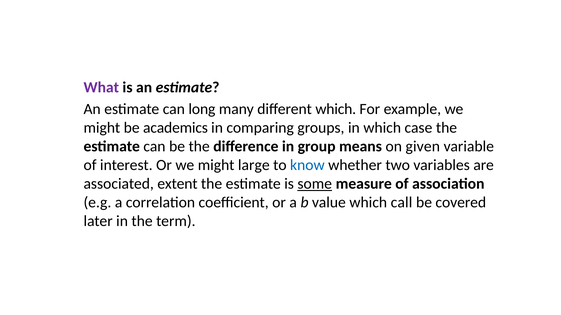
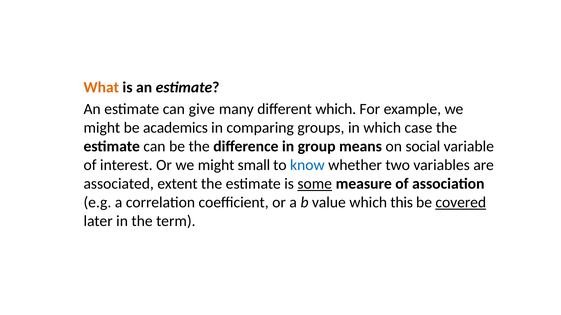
What colour: purple -> orange (101, 87)
long: long -> give (202, 109)
given: given -> social (423, 147)
large: large -> small (254, 165)
call: call -> this (402, 203)
covered underline: none -> present (461, 203)
